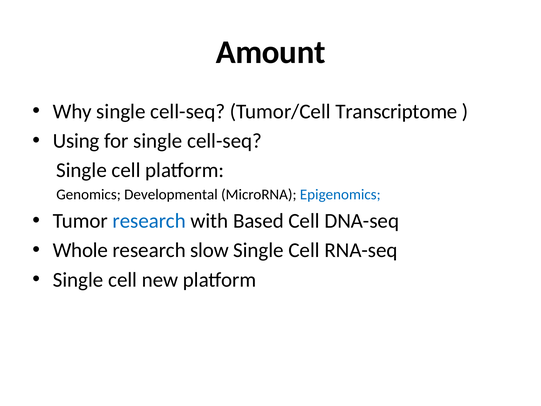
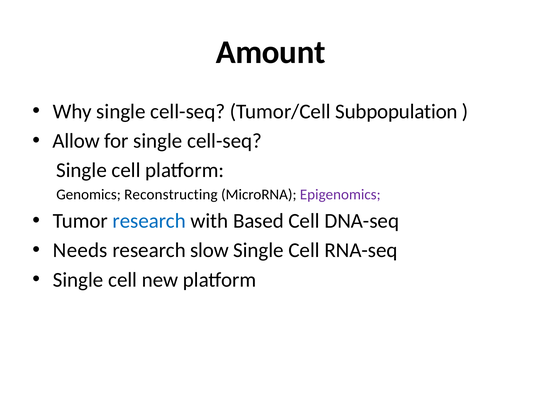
Transcriptome: Transcriptome -> Subpopulation (396, 111)
Using: Using -> Allow (76, 141)
Developmental: Developmental -> Reconstructing (171, 195)
Epigenomics colour: blue -> purple (340, 195)
Whole: Whole -> Needs (80, 250)
